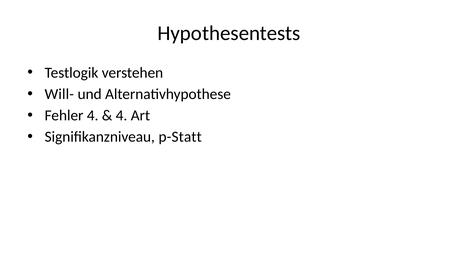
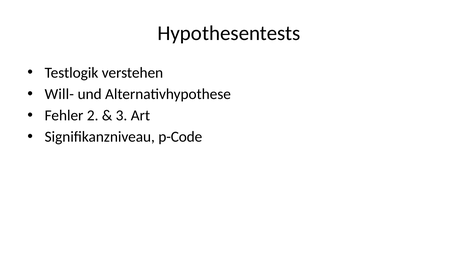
Fehler 4: 4 -> 2 (93, 115)
4: 4 -> 3 (122, 115)
p-Statt: p-Statt -> p-Code (180, 137)
